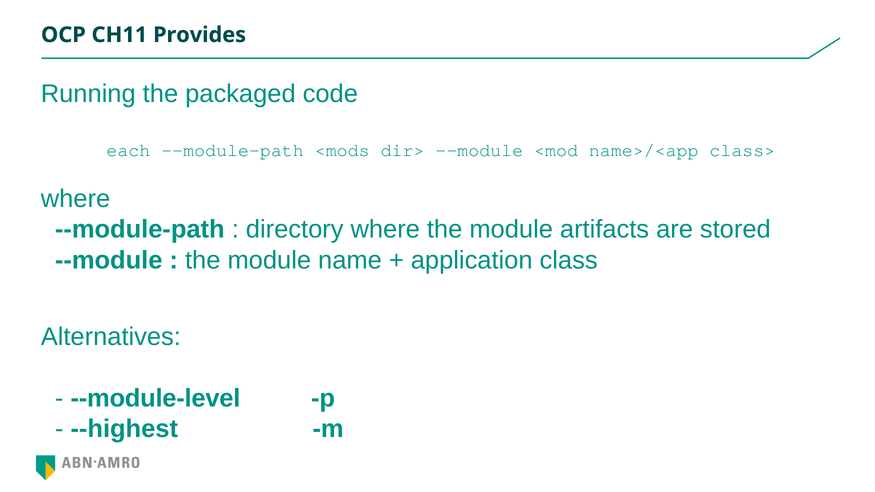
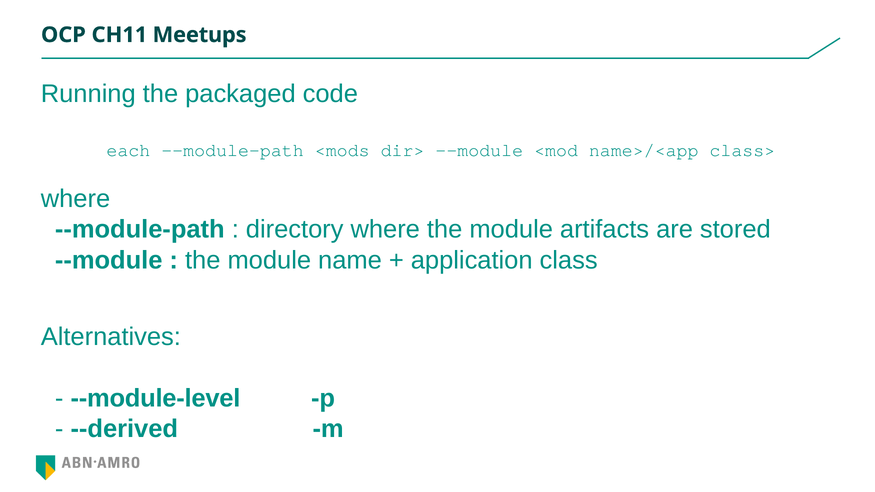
Provides: Provides -> Meetups (200, 35)
--highest: --highest -> --derived (124, 429)
